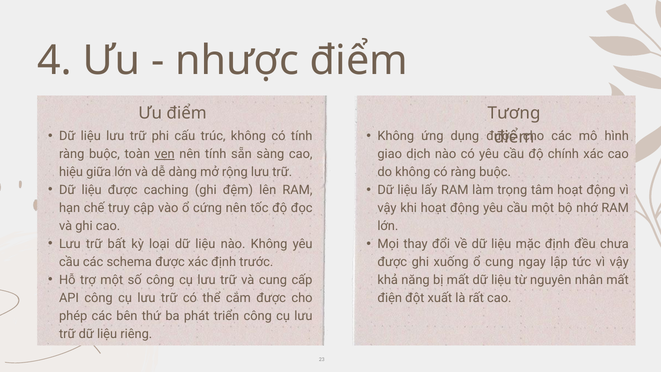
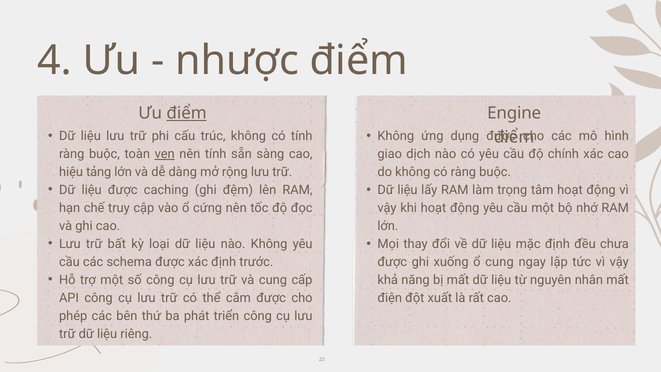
Tương: Tương -> Engine (514, 113)
điểm underline: none -> present (187, 113)
giữa: giữa -> tảng (99, 172)
